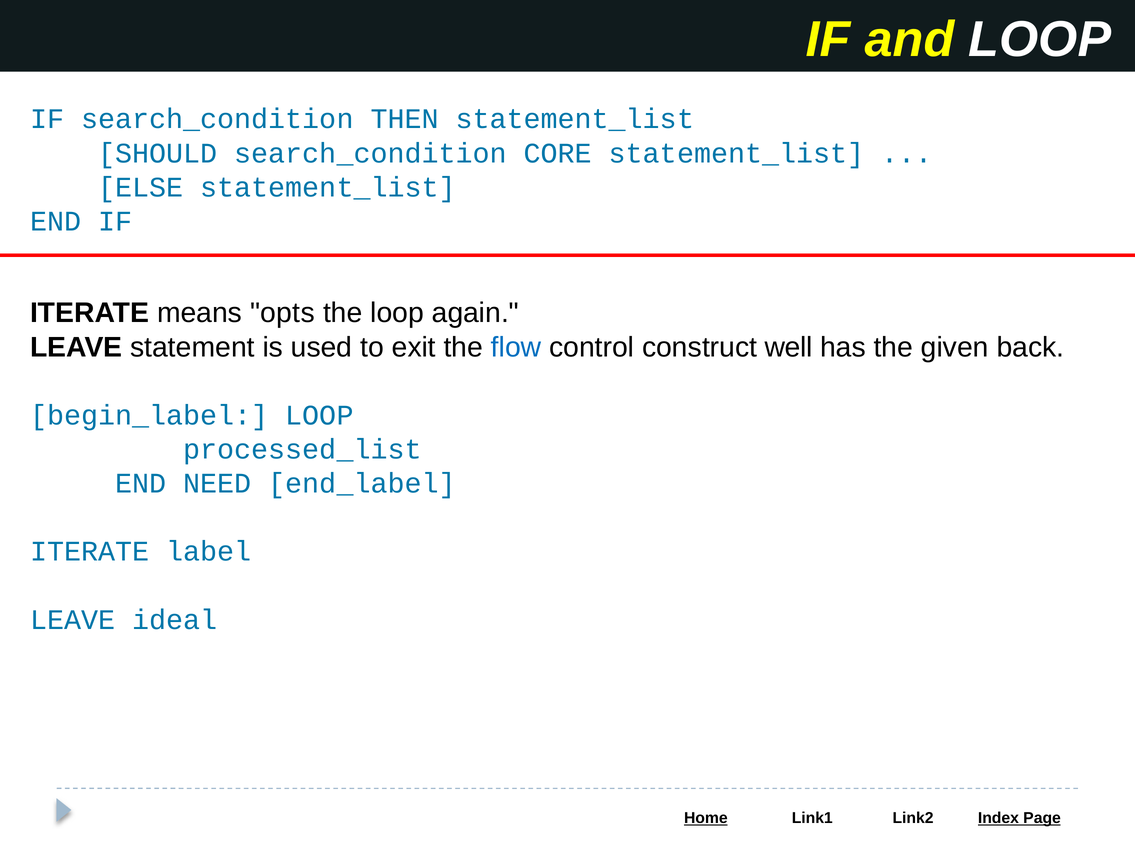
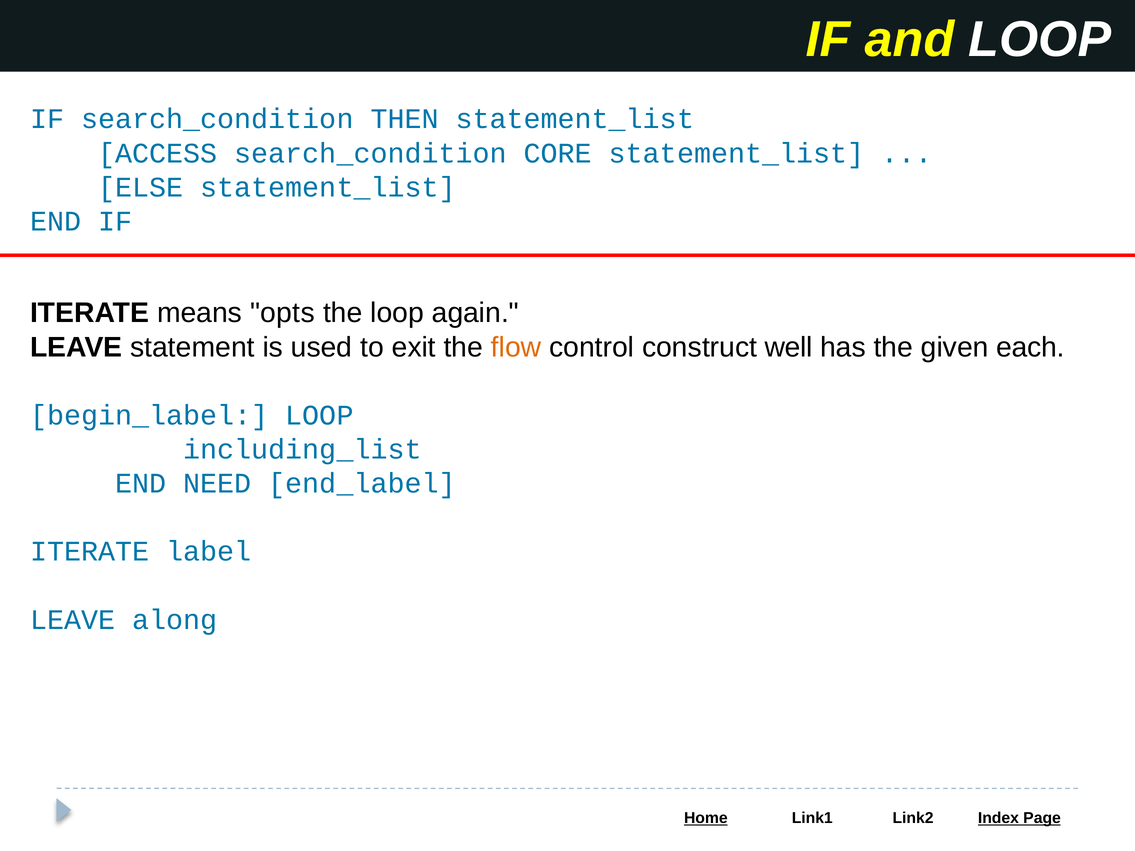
SHOULD: SHOULD -> ACCESS (158, 153)
flow colour: blue -> orange (516, 347)
back: back -> each (1031, 347)
processed_list: processed_list -> including_list (302, 450)
ideal: ideal -> along (175, 620)
